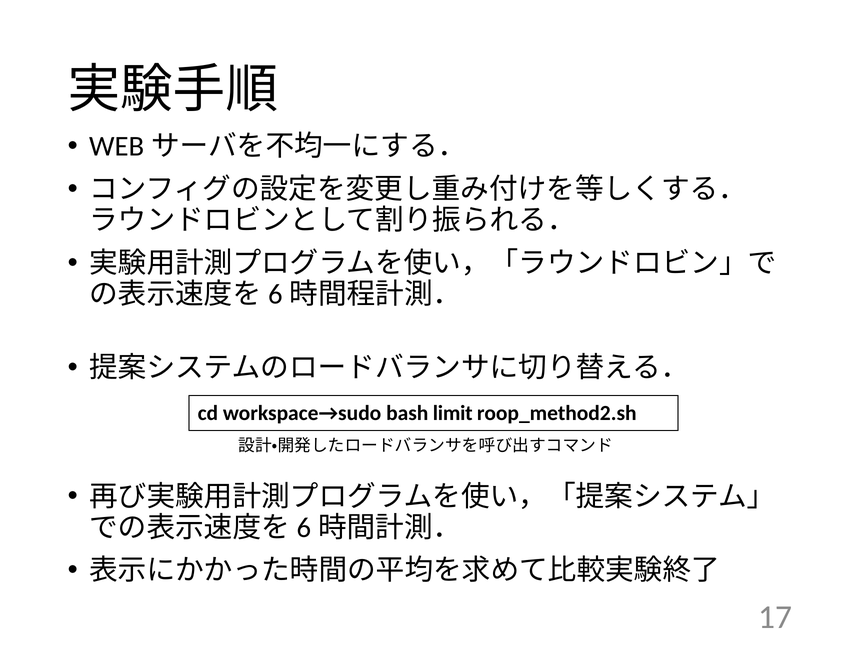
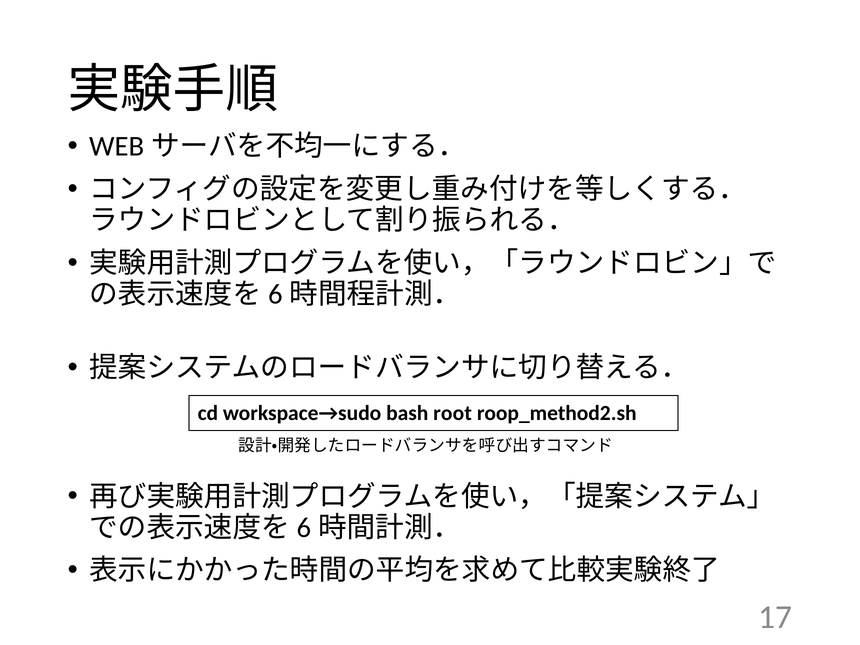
limit: limit -> root (453, 413)
